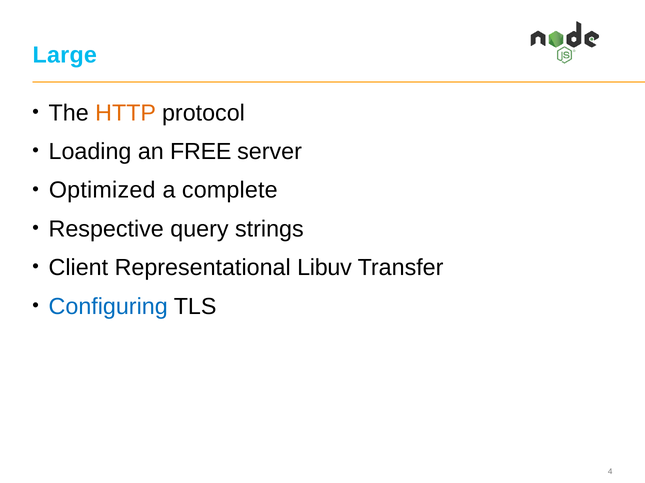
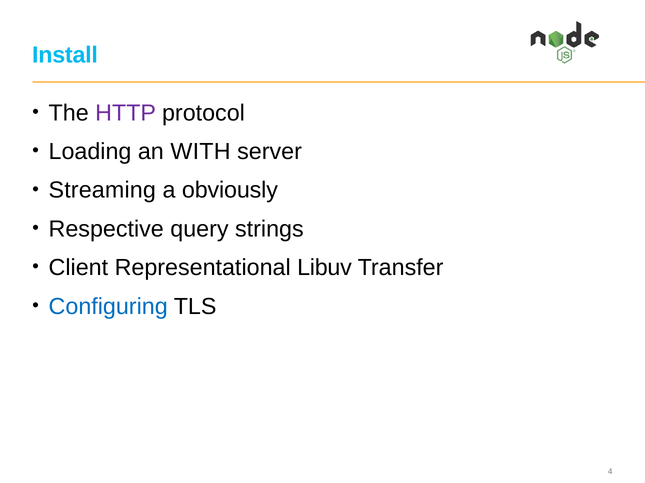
Large: Large -> Install (65, 55)
HTTP colour: orange -> purple (126, 113)
FREE: FREE -> WITH (201, 152)
Optimized: Optimized -> Streaming (102, 191)
complete: complete -> obviously (230, 191)
